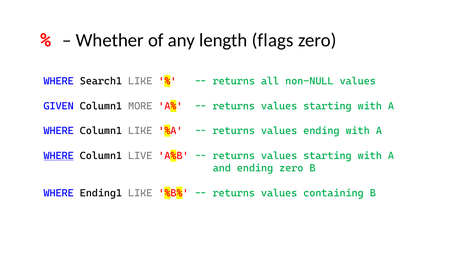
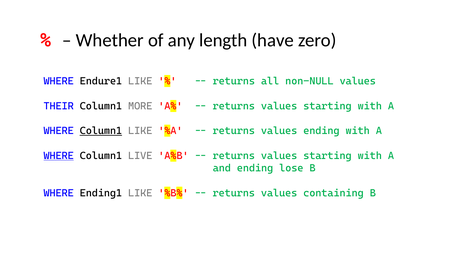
flags: flags -> have (273, 40)
Search1: Search1 -> Endure1 (101, 81)
GIVEN: GIVEN -> THEIR (59, 106)
Column1 underline: none -> present (101, 131)
ending zero: zero -> lose (291, 168)
